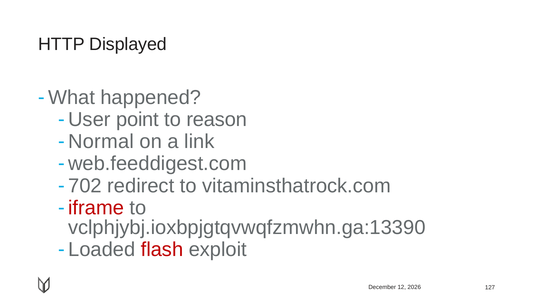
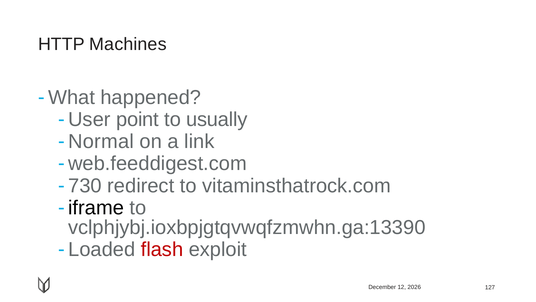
Displayed: Displayed -> Machines (128, 44)
reason: reason -> usually (217, 119)
702: 702 -> 730 (85, 185)
iframe colour: red -> black (96, 207)
